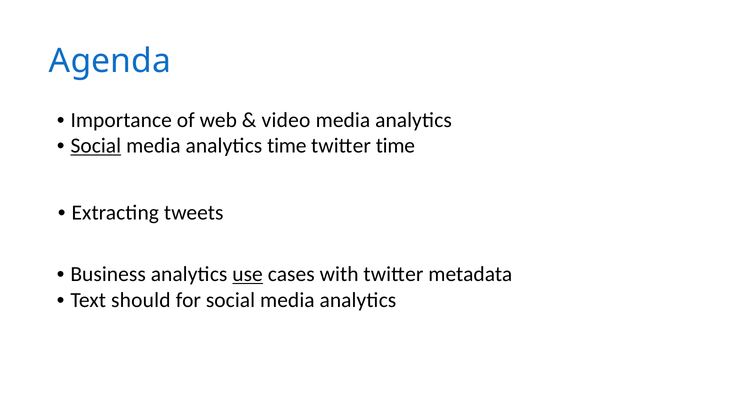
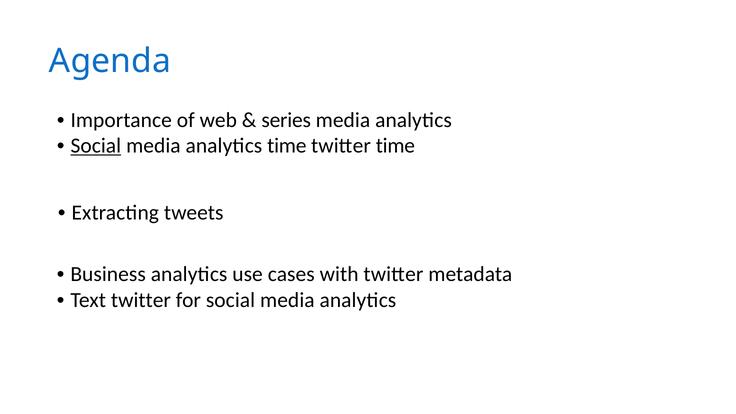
video: video -> series (286, 120)
use underline: present -> none (248, 274)
Text should: should -> twitter (141, 300)
